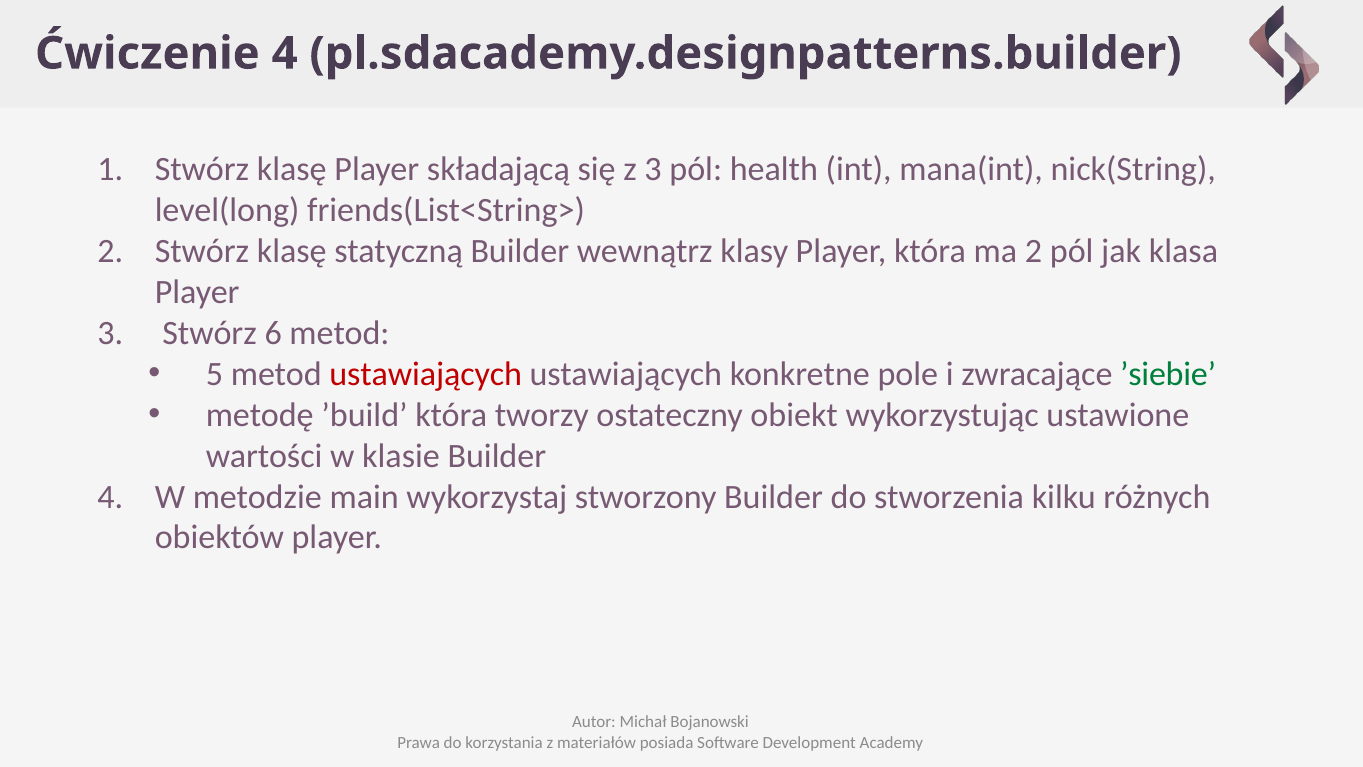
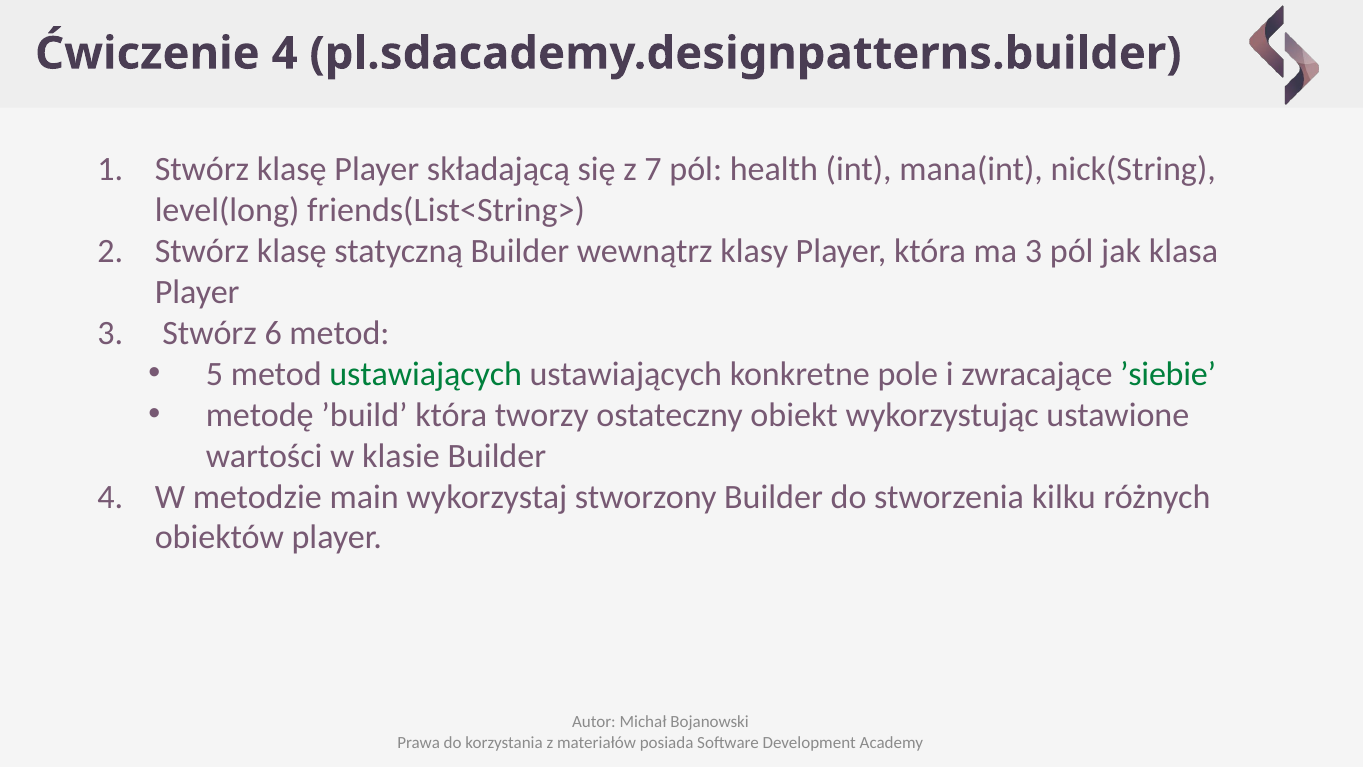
z 3: 3 -> 7 (653, 169)
ma 2: 2 -> 3 (1034, 251)
ustawiających colour: red -> green (426, 374)
